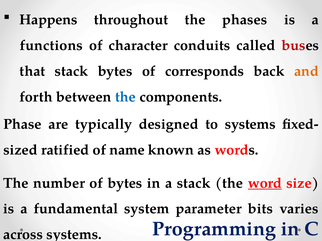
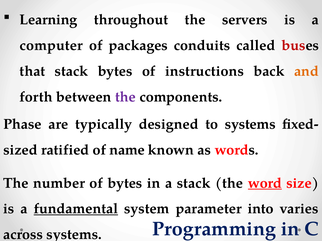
Happens: Happens -> Learning (48, 20)
phases: phases -> servers (245, 20)
functions: functions -> computer (51, 46)
character: character -> packages (138, 46)
corresponds: corresponds -> instructions (205, 71)
the colour: blue -> purple (125, 97)
fundamental underline: none -> present (76, 209)
bits: bits -> into (261, 209)
